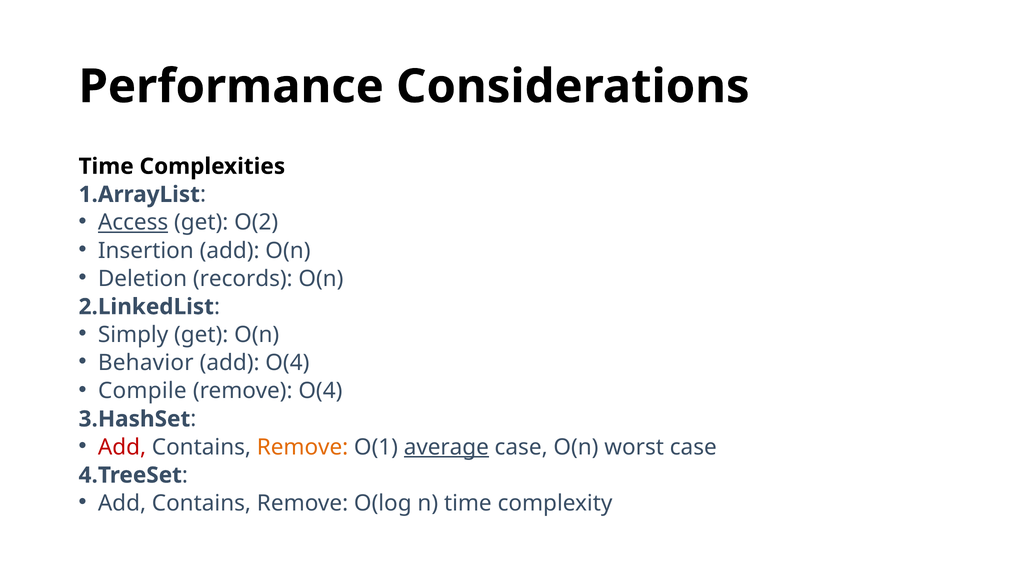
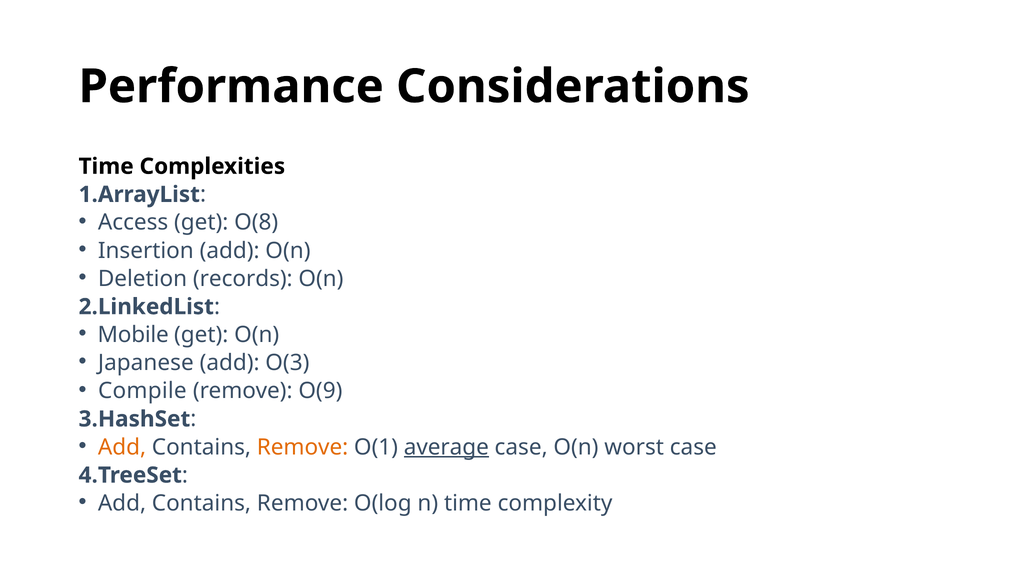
Access underline: present -> none (133, 223)
O(2: O(2 -> O(8 (256, 223)
Simply: Simply -> Mobile (133, 335)
Behavior: Behavior -> Japanese (146, 363)
add O(4: O(4 -> O(3 (287, 363)
remove O(4: O(4 -> O(9 (320, 391)
Add colour: red -> orange (122, 447)
